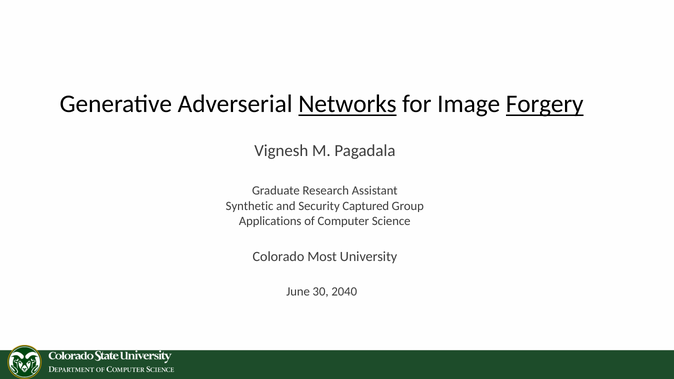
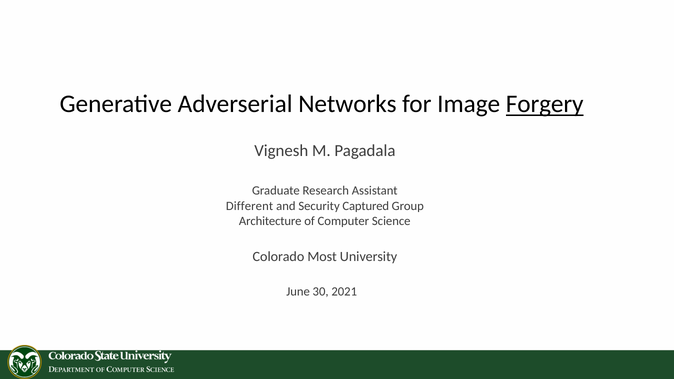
Networks underline: present -> none (347, 104)
Synthetic: Synthetic -> Different (250, 206)
Applications: Applications -> Architecture (270, 221)
2040: 2040 -> 2021 (344, 292)
